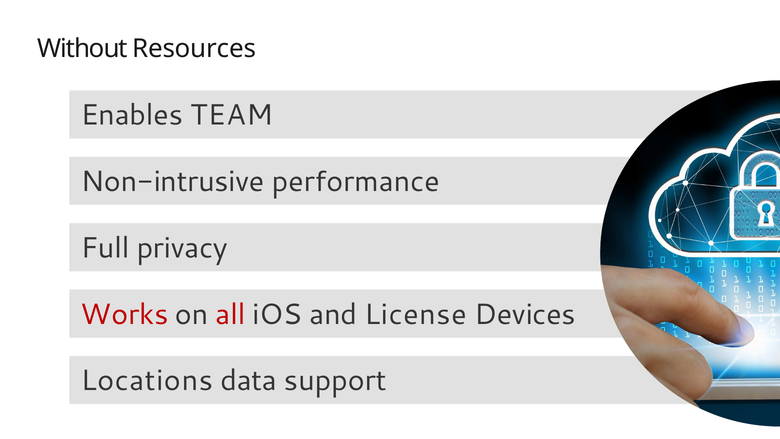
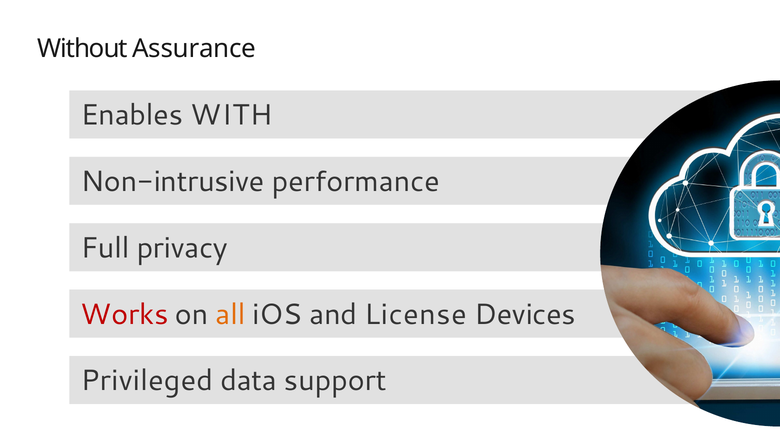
Resources: Resources -> Assurance (194, 49)
TEAM: TEAM -> WITH (232, 115)
all colour: red -> orange (231, 314)
Locations: Locations -> Privileged (147, 381)
